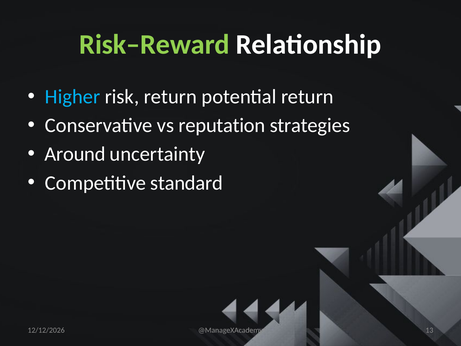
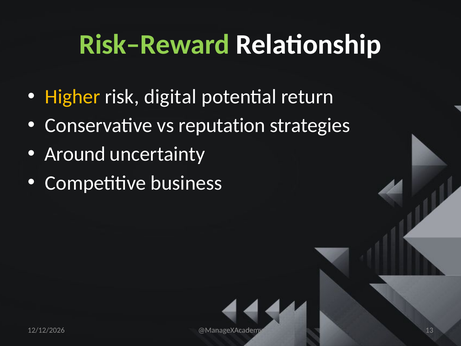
Higher colour: light blue -> yellow (73, 97)
risk return: return -> digital (170, 97)
standard: standard -> business (186, 183)
